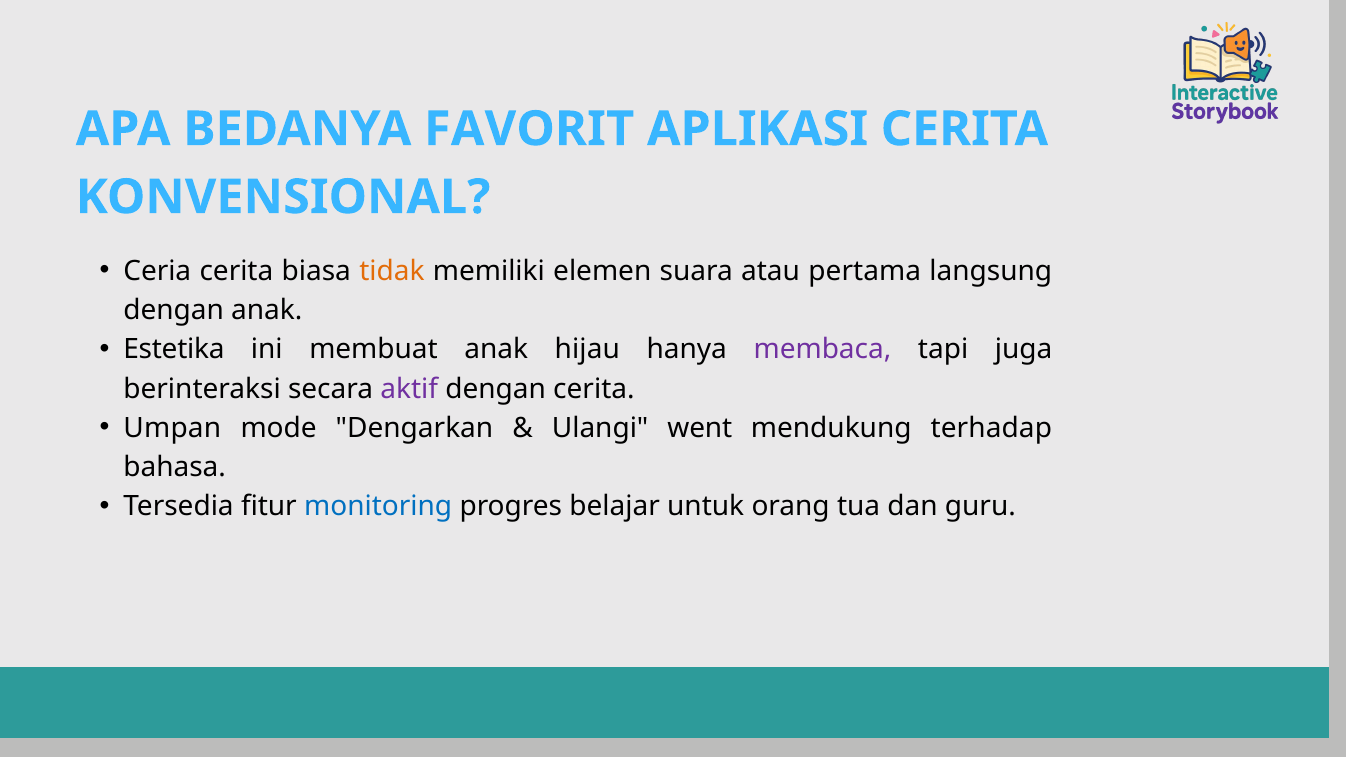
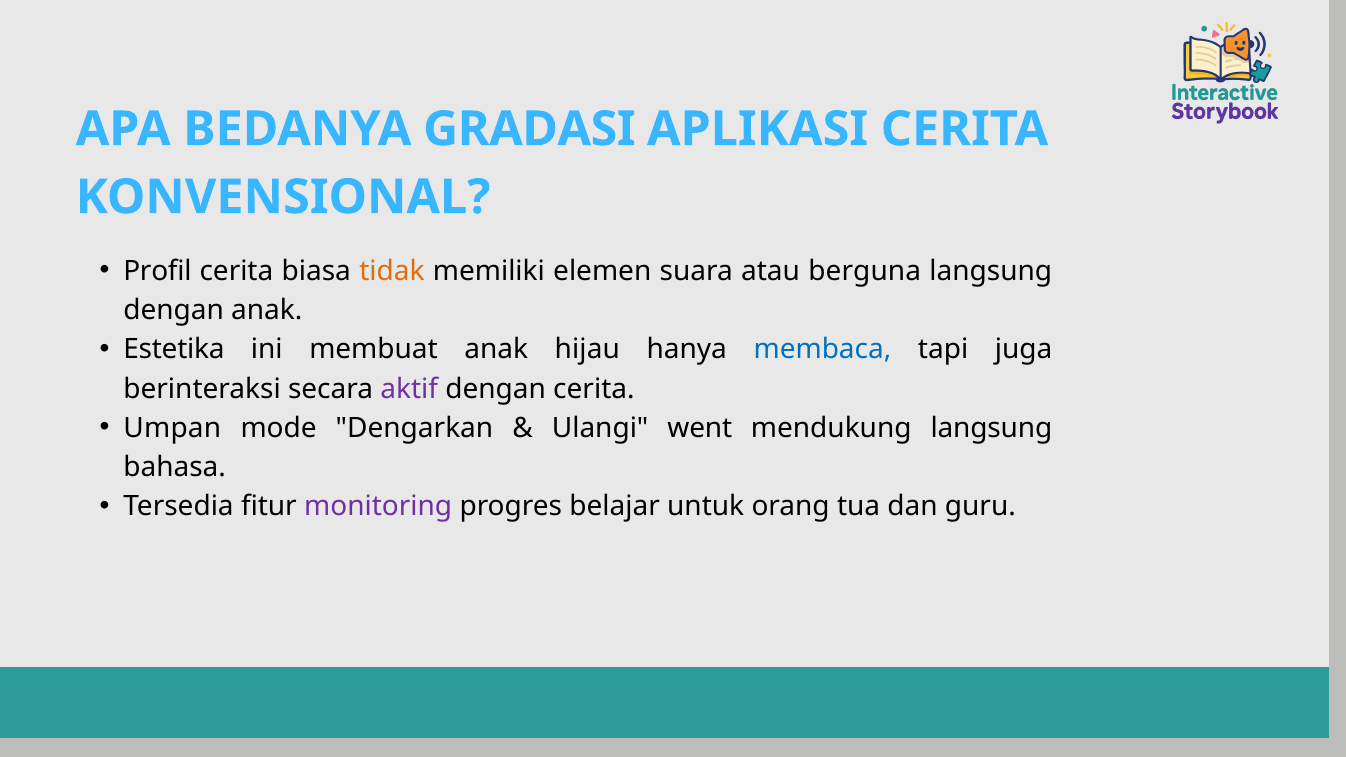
FAVORIT: FAVORIT -> GRADASI (529, 129)
Ceria: Ceria -> Profil (157, 271)
pertama: pertama -> berguna (865, 271)
membaca colour: purple -> blue (822, 350)
mendukung terhadap: terhadap -> langsung (991, 428)
monitoring colour: blue -> purple (378, 507)
